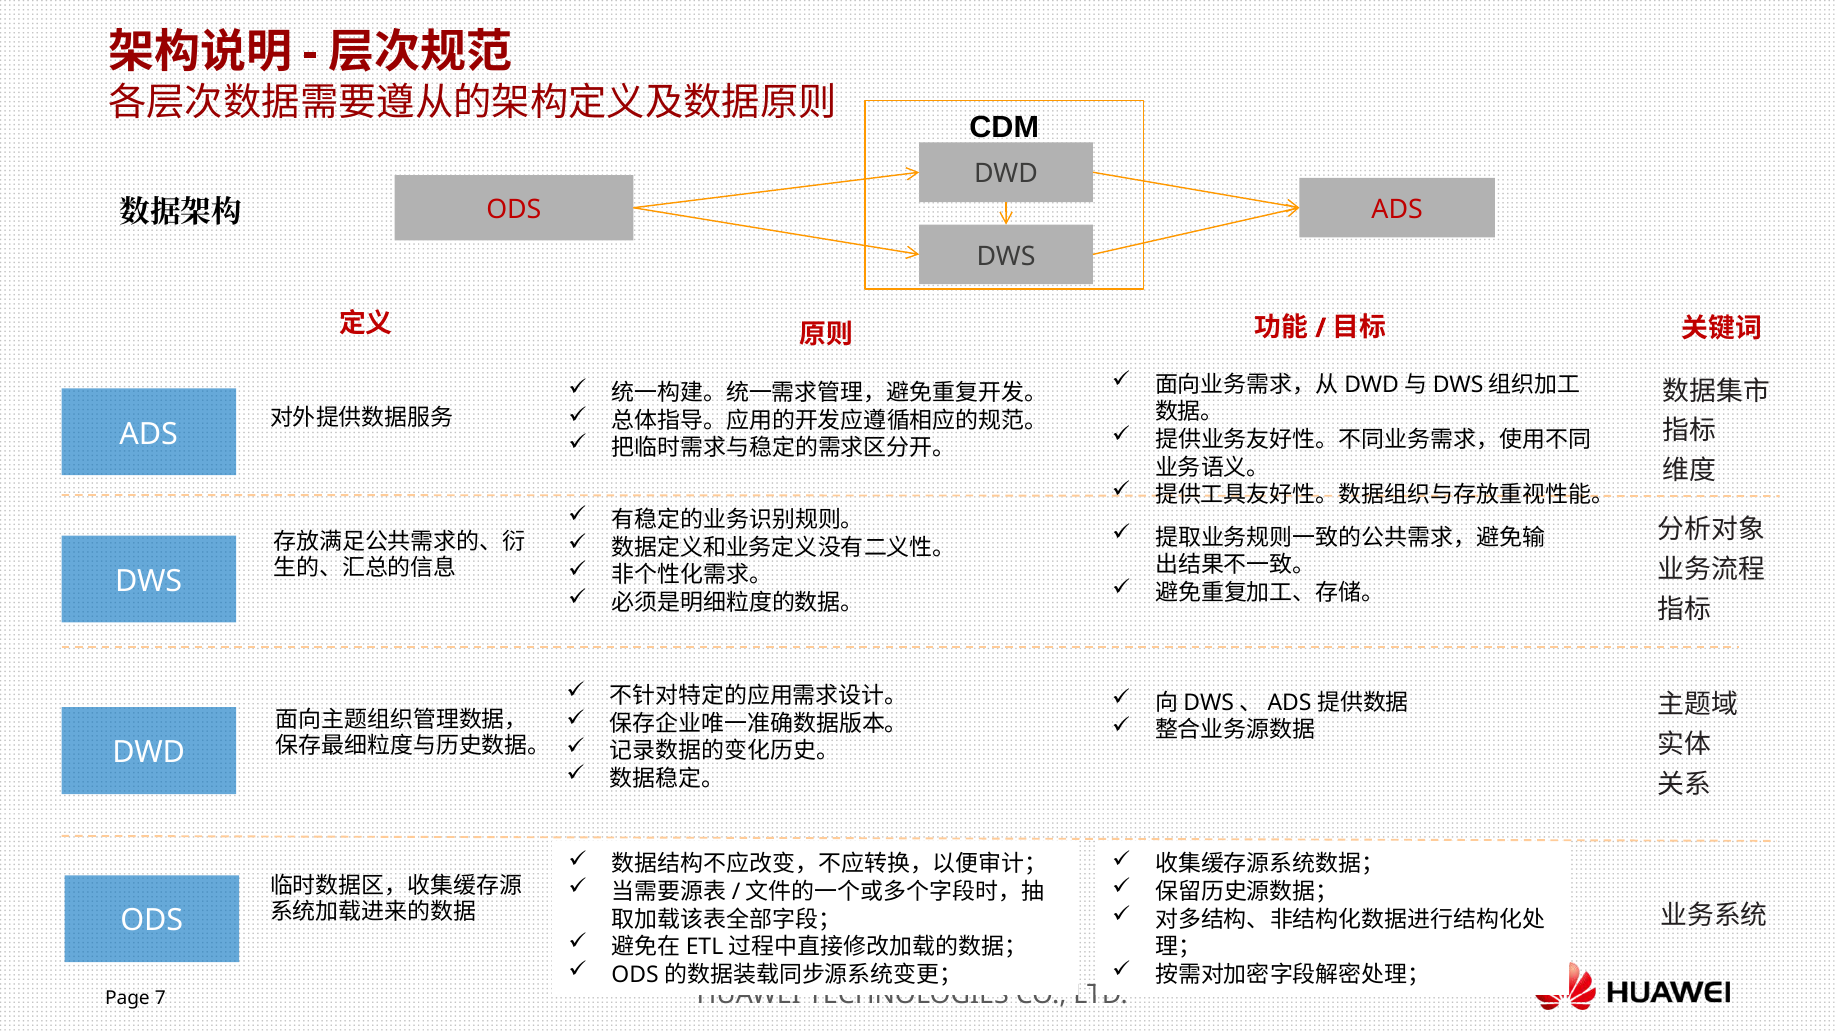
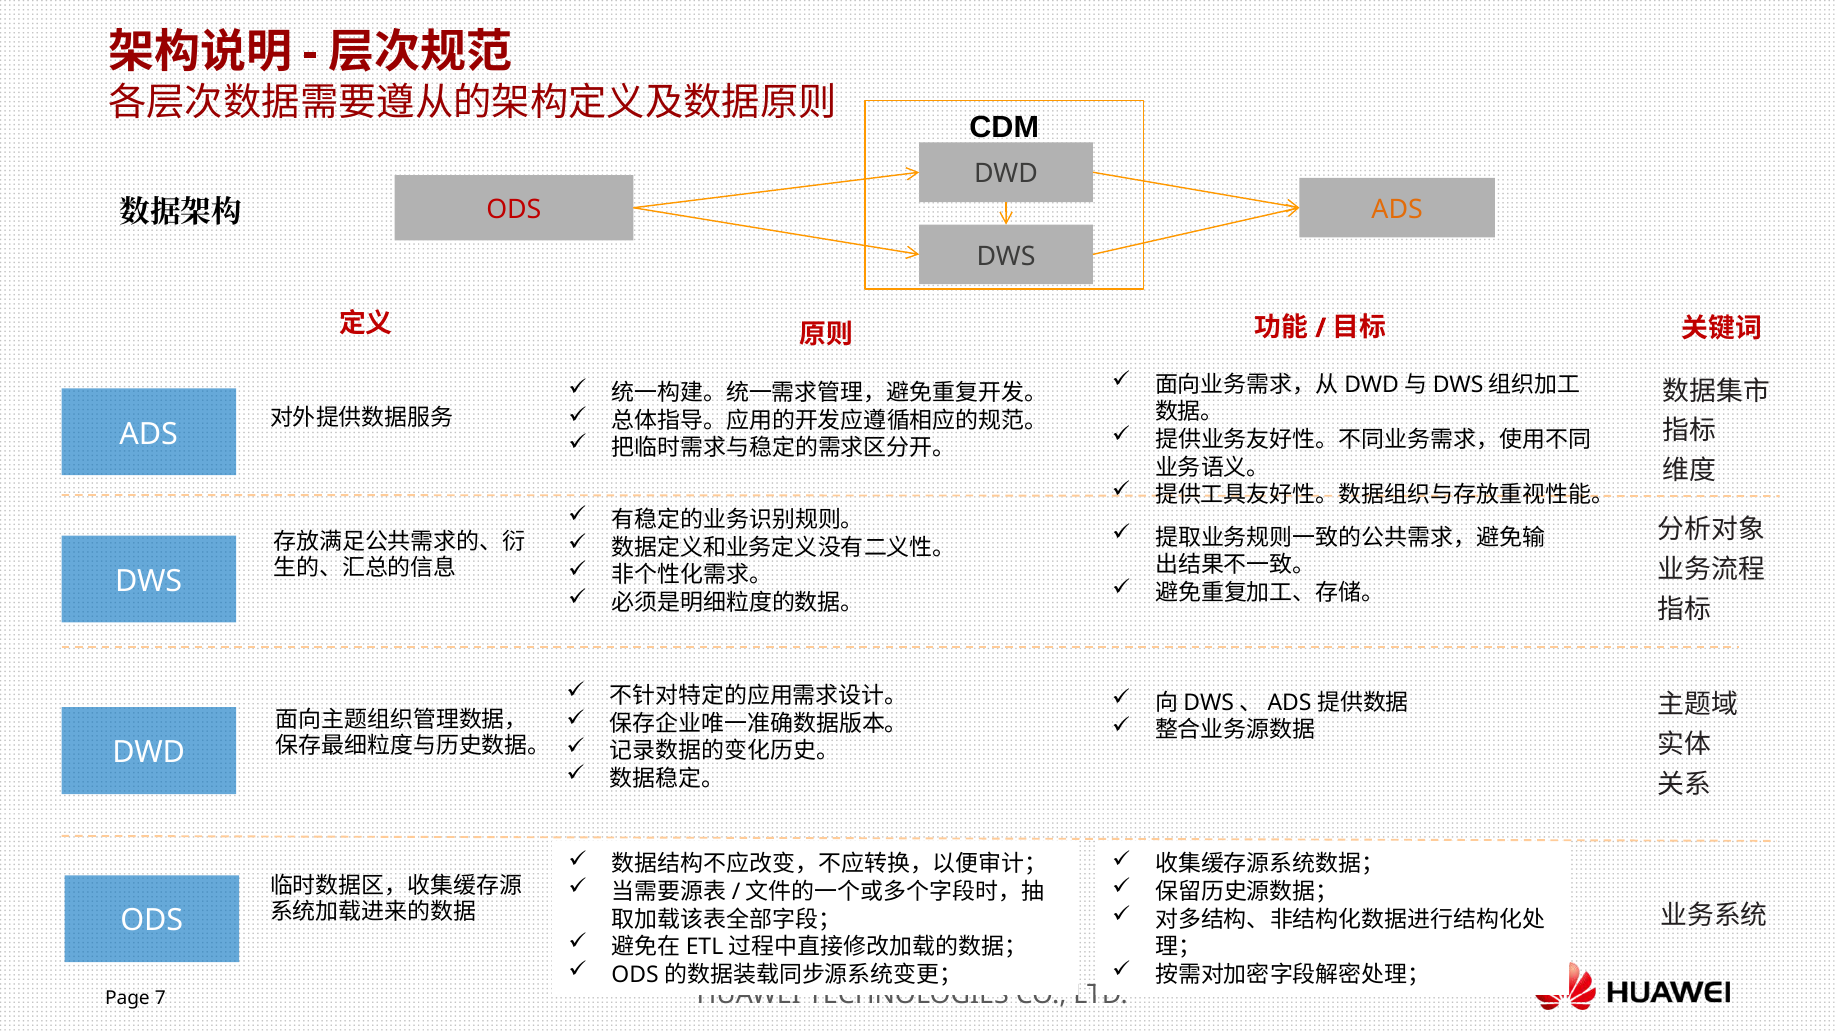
ADS colour: red -> orange (1397, 209)
